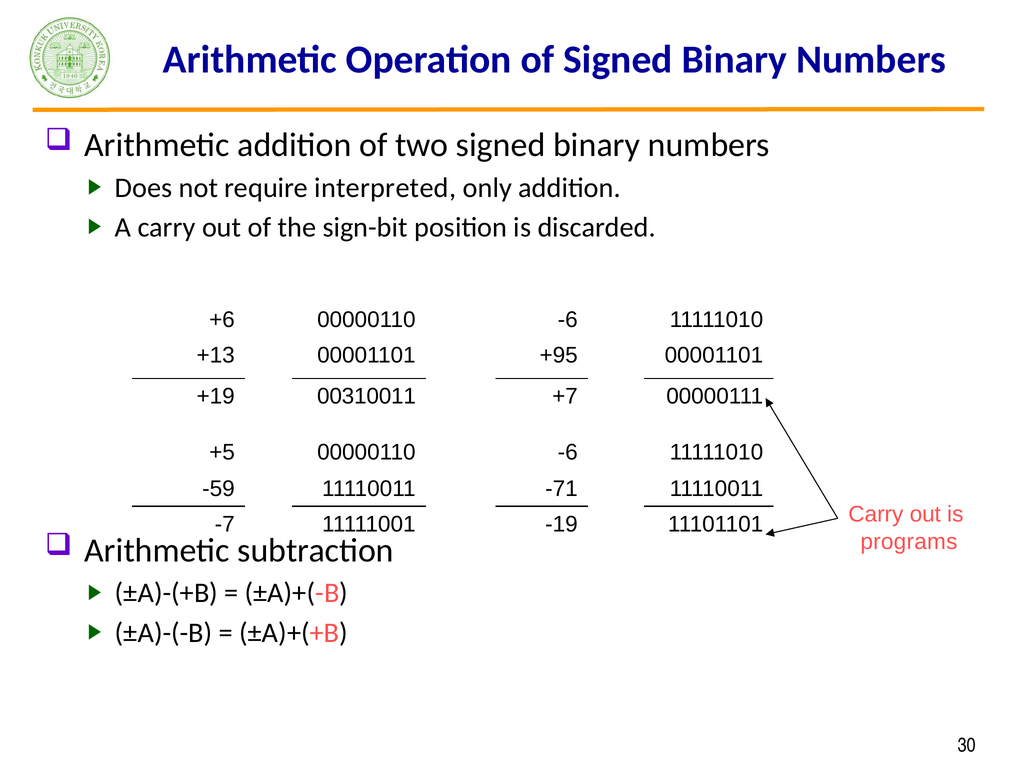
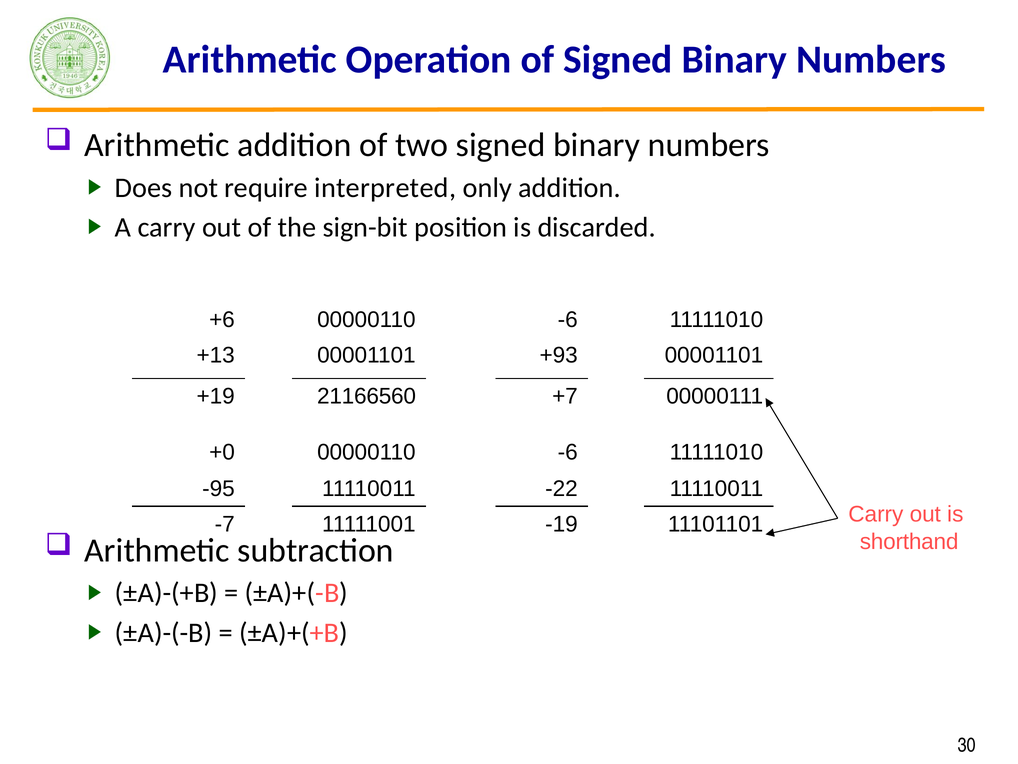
+95: +95 -> +93 (559, 355)
00310011: 00310011 -> 21166560 (367, 396)
+5: +5 -> +0 (222, 452)
-59: -59 -> -95 (219, 489)
-71: -71 -> -22 (561, 489)
programs: programs -> shorthand (909, 541)
